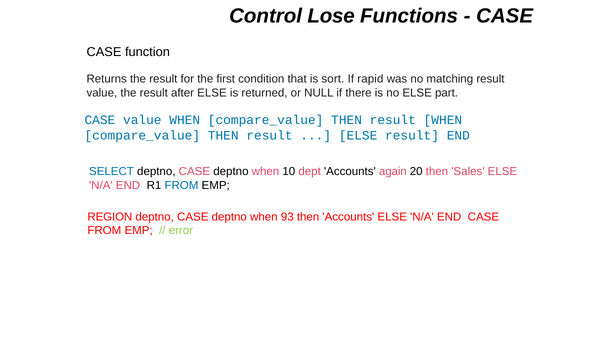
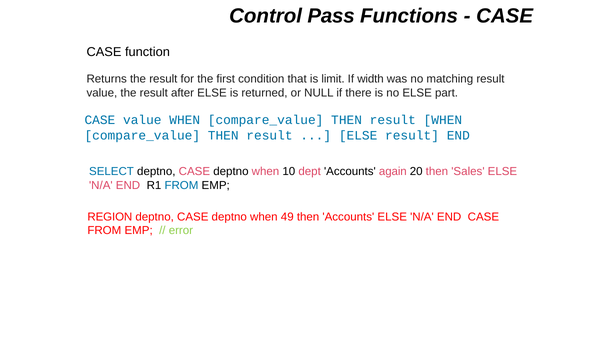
Lose: Lose -> Pass (331, 16)
sort: sort -> limit (333, 79)
rapid: rapid -> width (370, 79)
93: 93 -> 49 (287, 217)
